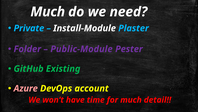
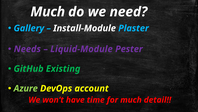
Private: Private -> Gallery (29, 28)
Folder: Folder -> Needs (27, 49)
Public-Module: Public-Module -> Liquid-Module (81, 49)
Azure colour: pink -> light green (26, 88)
